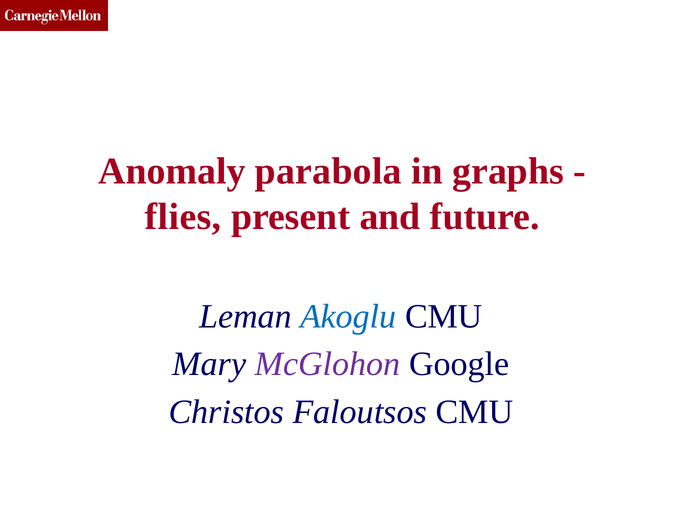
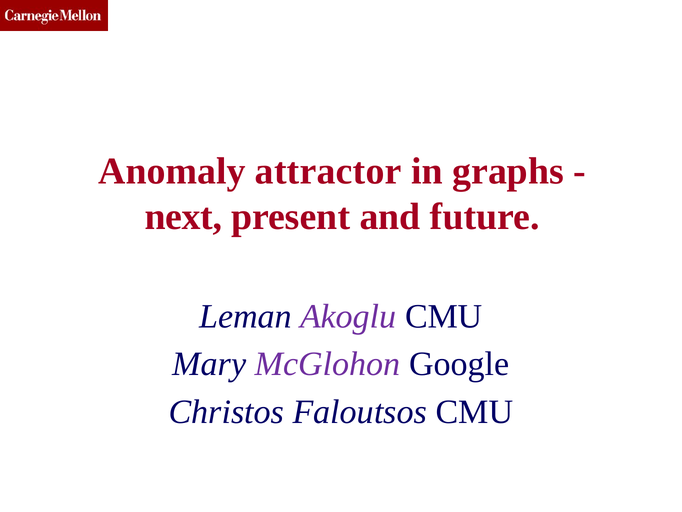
parabola: parabola -> attractor (328, 171)
flies: flies -> next (183, 216)
Akoglu colour: blue -> purple (348, 316)
